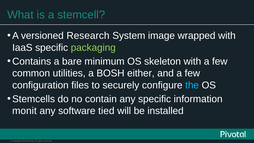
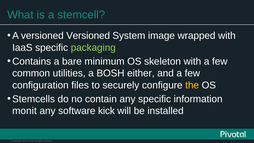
versioned Research: Research -> Versioned (88, 36)
the colour: light blue -> yellow (192, 85)
tied: tied -> kick (106, 111)
